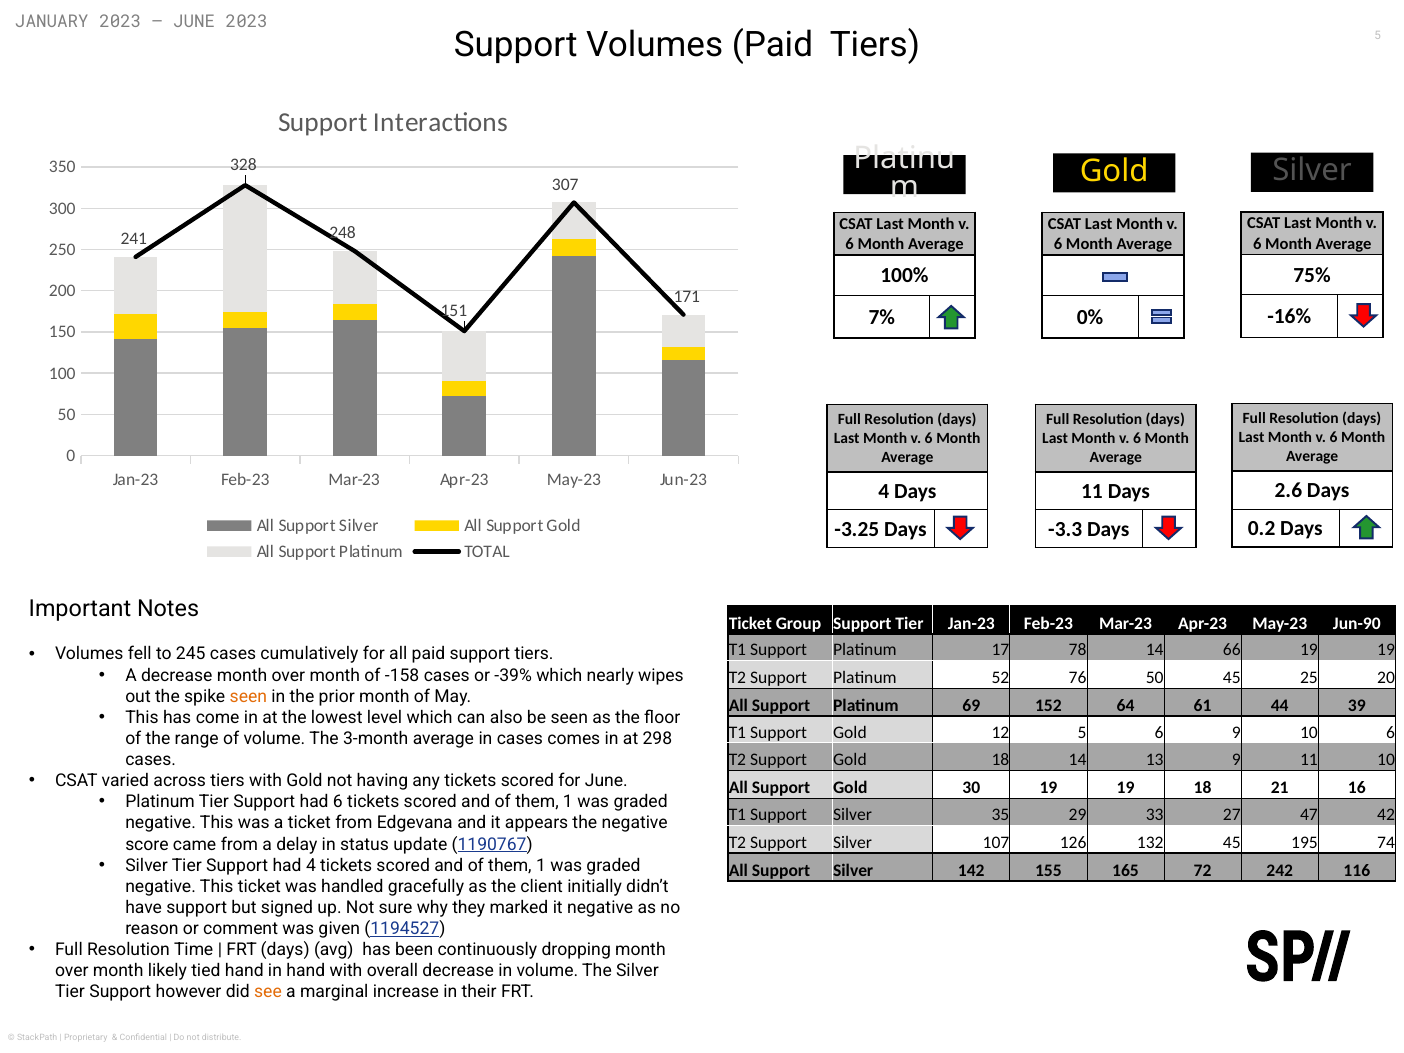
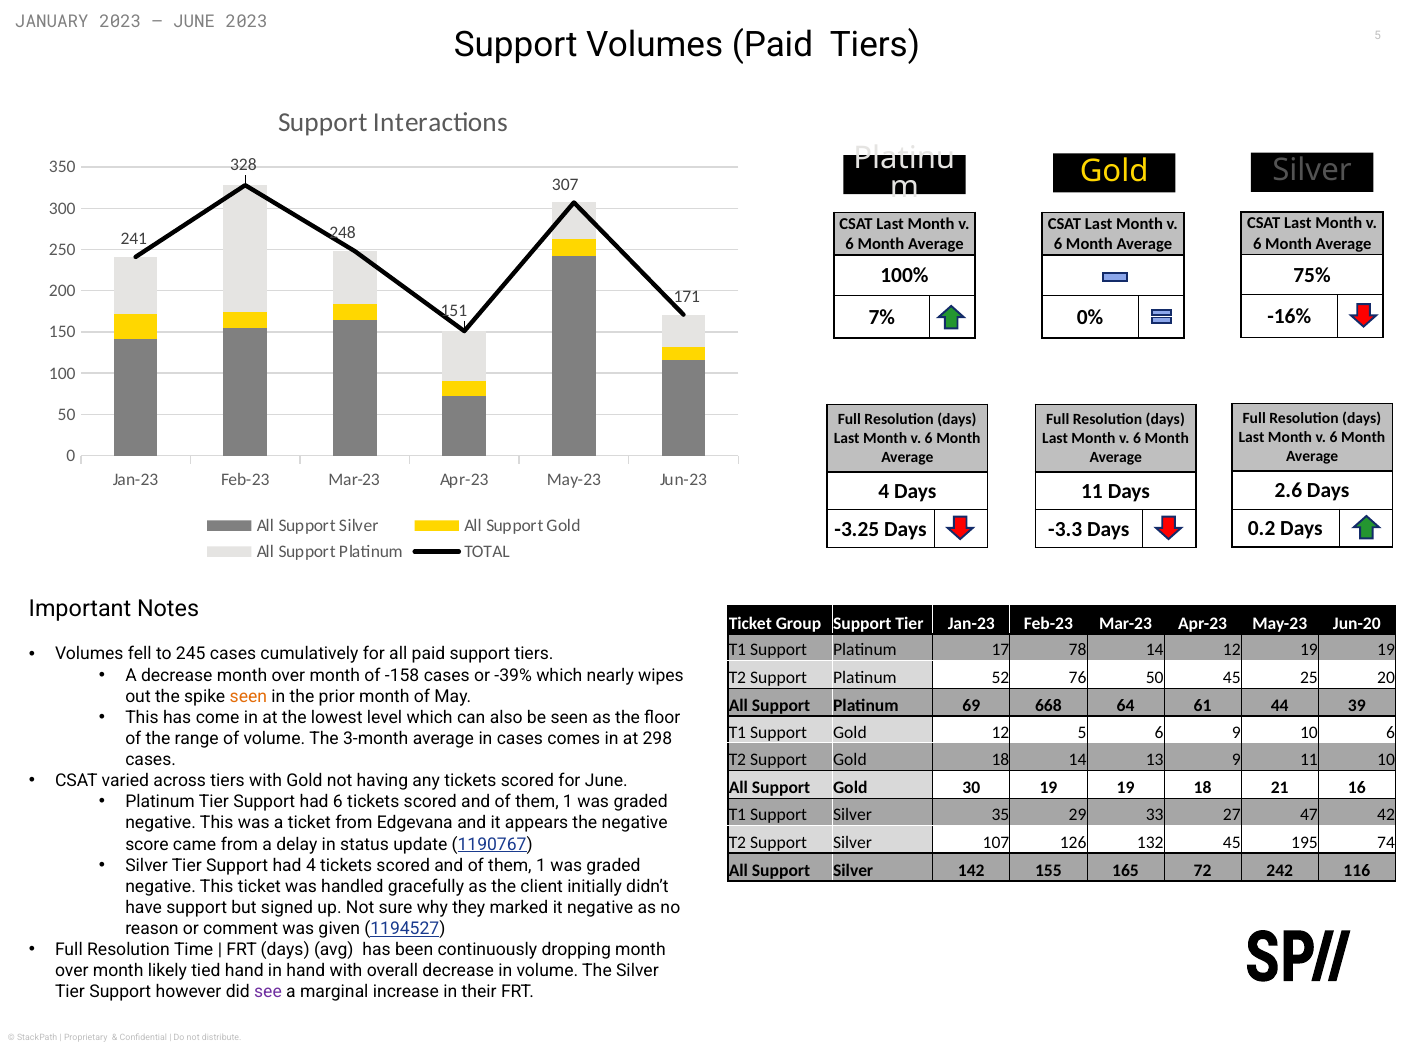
Jun-90: Jun-90 -> Jun-20 (1357, 623)
14 66: 66 -> 12 (1232, 650)
152: 152 -> 668 (1048, 706)
see colour: orange -> purple (268, 992)
